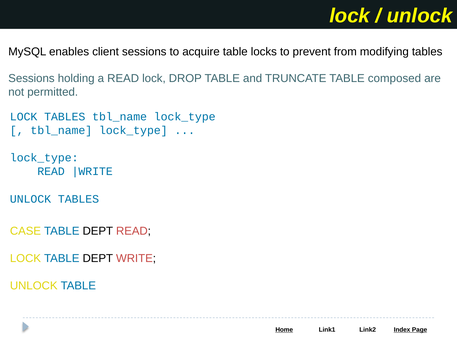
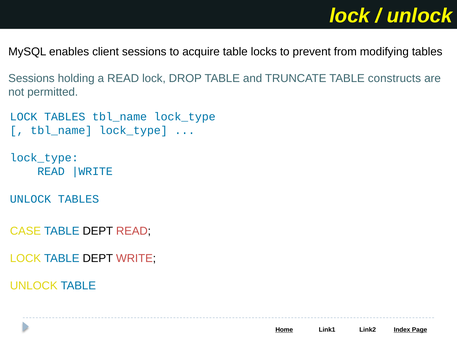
composed: composed -> constructs (394, 78)
